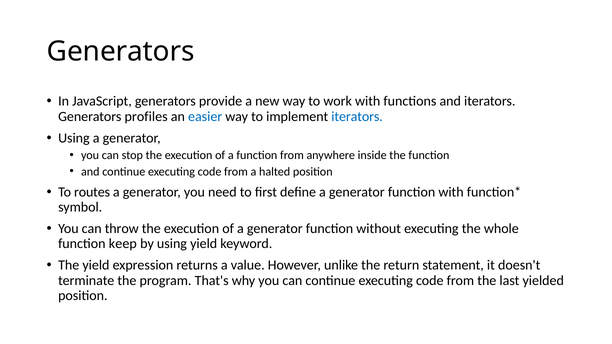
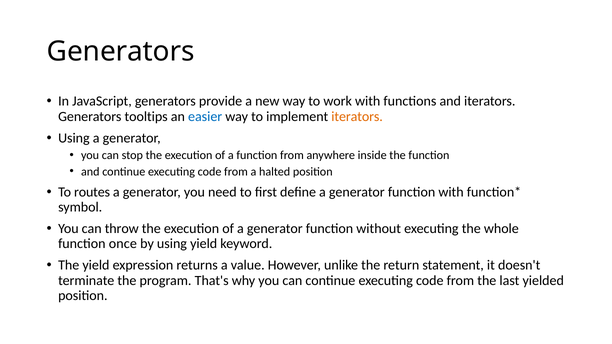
profiles: profiles -> tooltips (146, 117)
iterators colour: blue -> orange (357, 117)
keep: keep -> once (123, 244)
